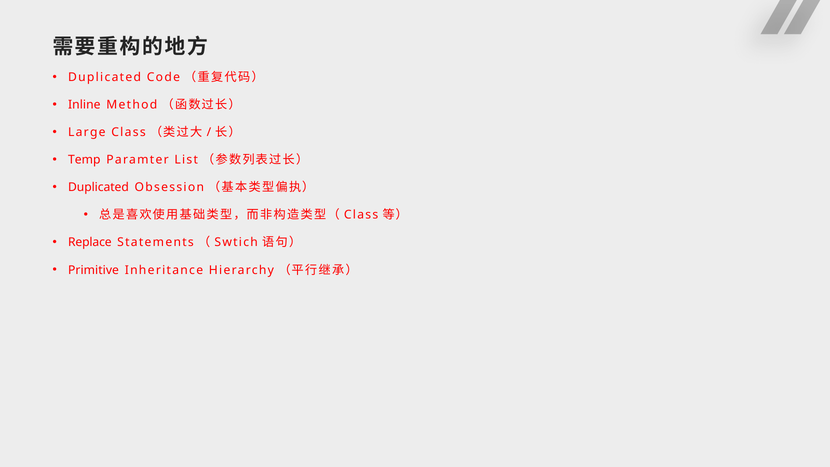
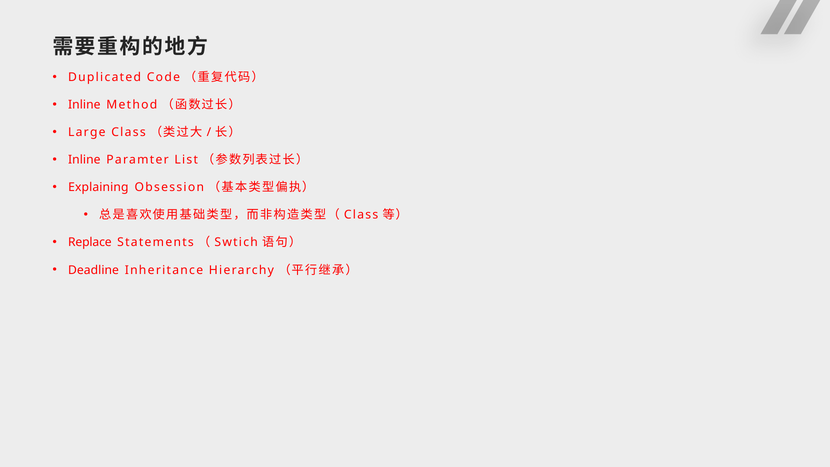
Temp: Temp -> Inline (84, 160)
Duplicated: Duplicated -> Explaining (98, 187)
Primitive: Primitive -> Deadline (94, 270)
